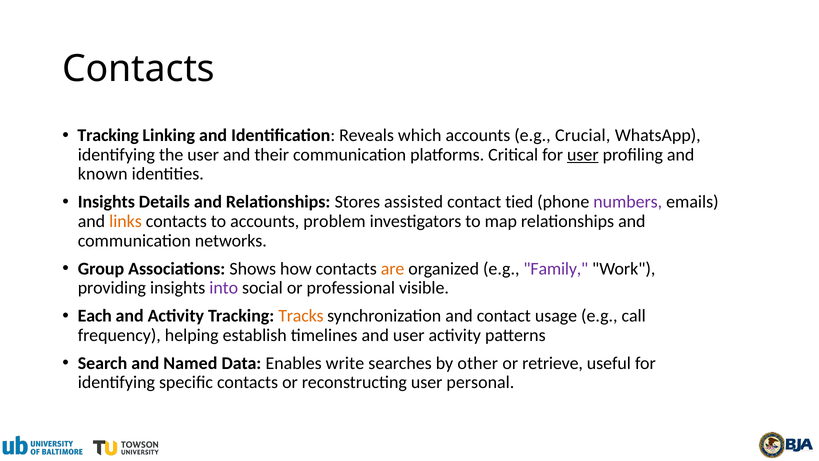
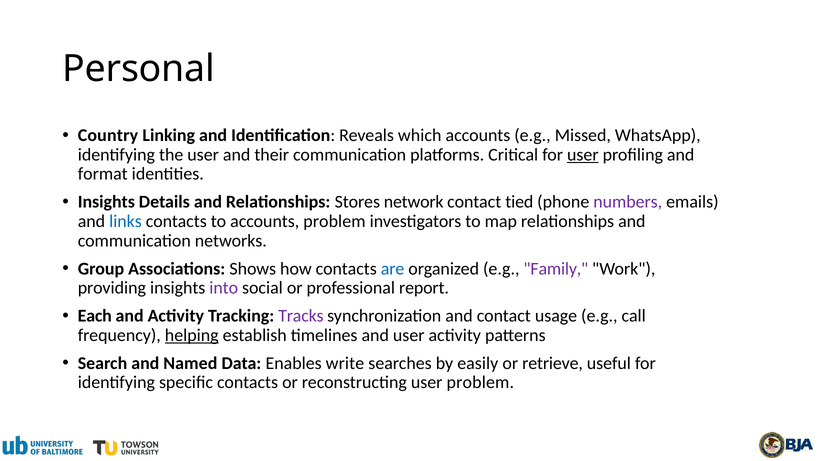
Contacts: Contacts -> Personal (139, 69)
Tracking: Tracking -> Country (108, 135)
Crucial: Crucial -> Missed (583, 135)
known: known -> format (103, 174)
assisted: assisted -> network (414, 202)
links colour: orange -> blue (125, 221)
are colour: orange -> blue (393, 268)
visible: visible -> report (424, 288)
Tracks colour: orange -> purple (301, 316)
helping underline: none -> present (192, 335)
other: other -> easily (478, 363)
user personal: personal -> problem (480, 382)
